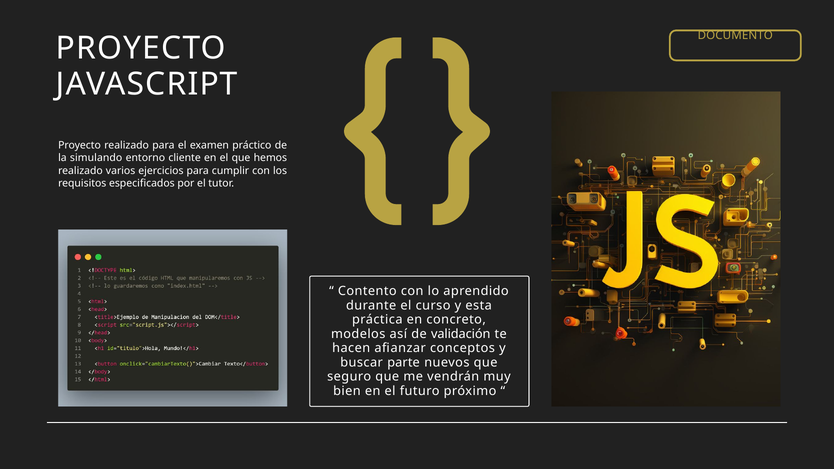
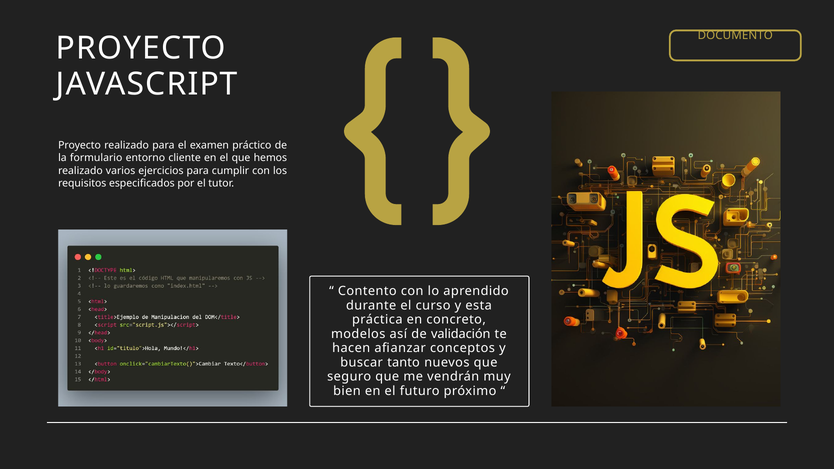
simulando: simulando -> formulario (96, 158)
parte: parte -> tanto (404, 363)
